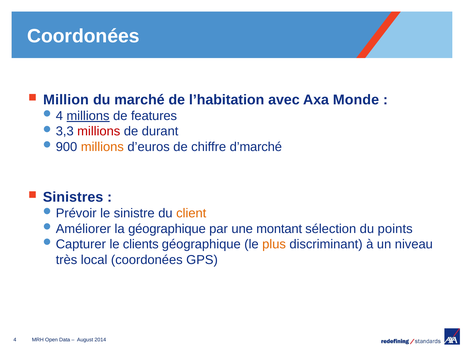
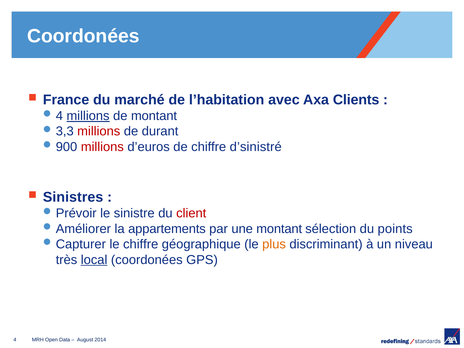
Million: Million -> France (66, 100)
Monde: Monde -> Clients (356, 100)
de features: features -> montant (154, 116)
millions colour: orange -> red (102, 147)
d’marché: d’marché -> d’sinistré (256, 147)
client colour: orange -> red (191, 213)
la géographique: géographique -> appartements (167, 229)
le clients: clients -> chiffre (141, 244)
local underline: none -> present (94, 260)
